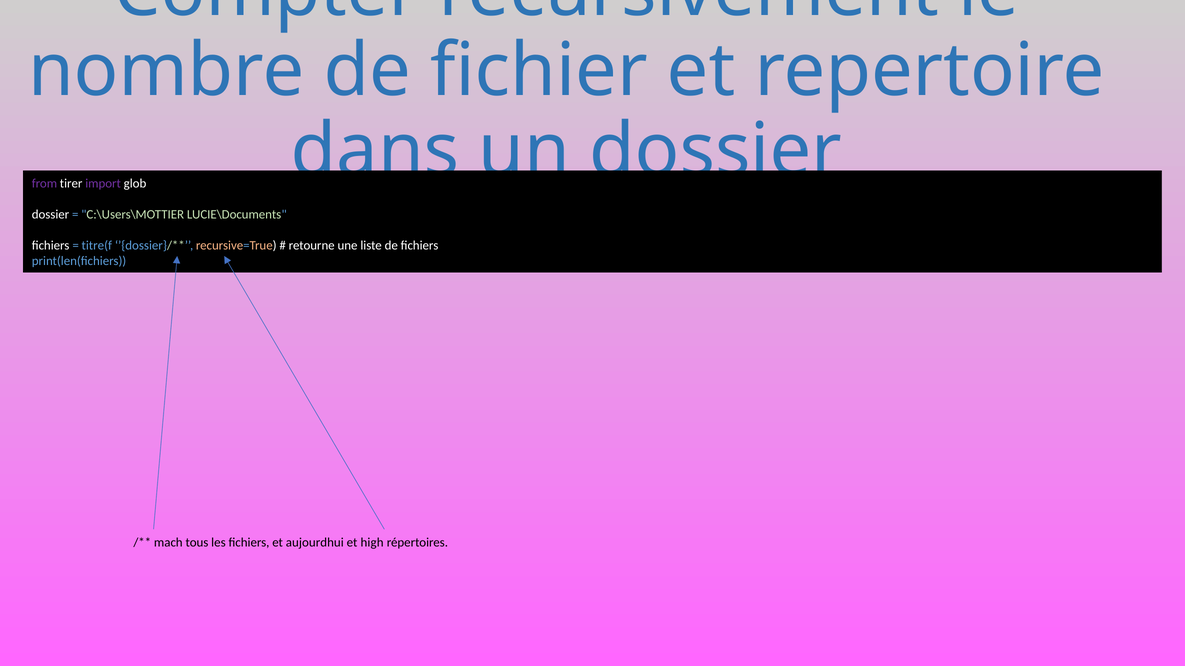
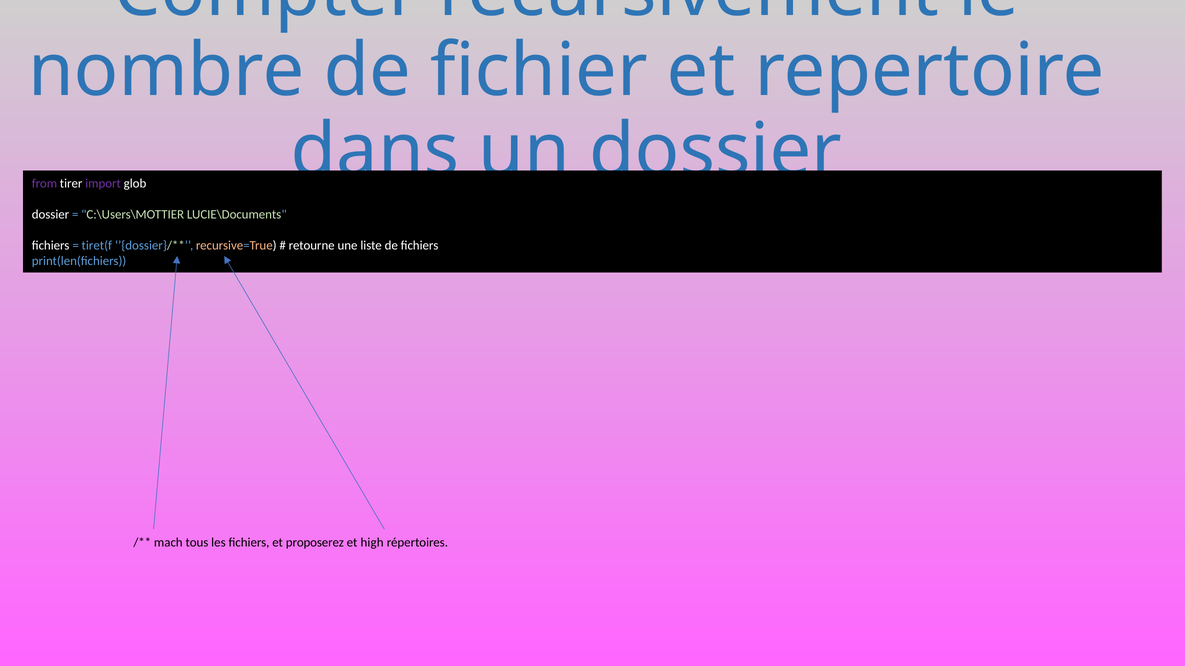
titre(f: titre(f -> tiret(f (97, 246)
aujourdhui: aujourdhui -> proposerez (315, 543)
